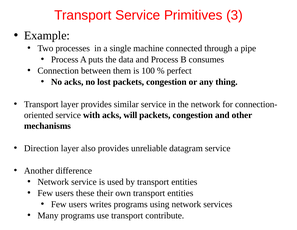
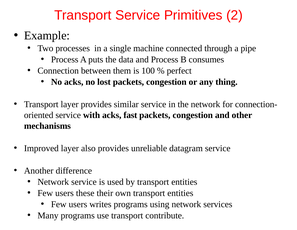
3: 3 -> 2 (235, 15)
will: will -> fast (130, 115)
Direction: Direction -> Improved (41, 148)
